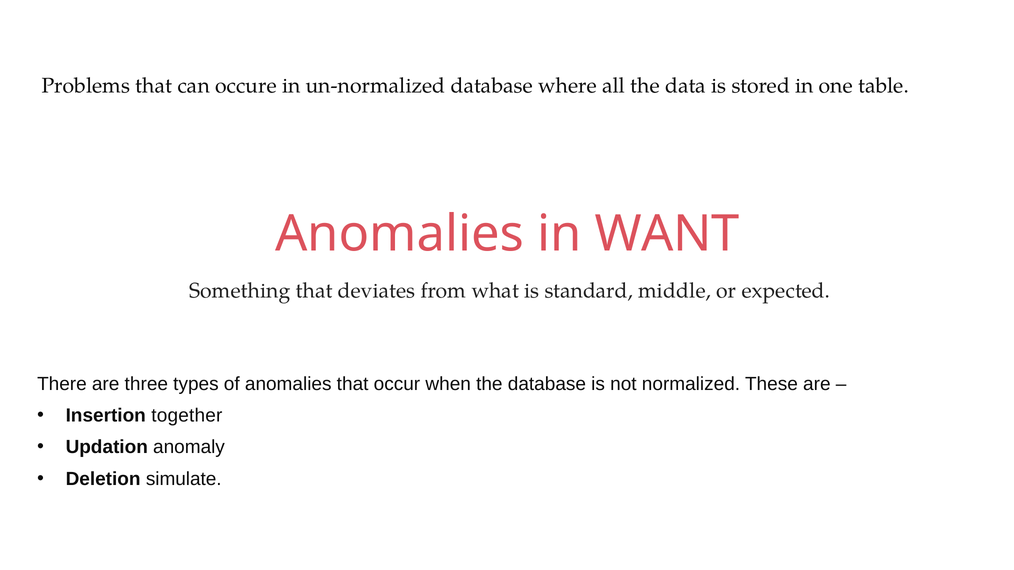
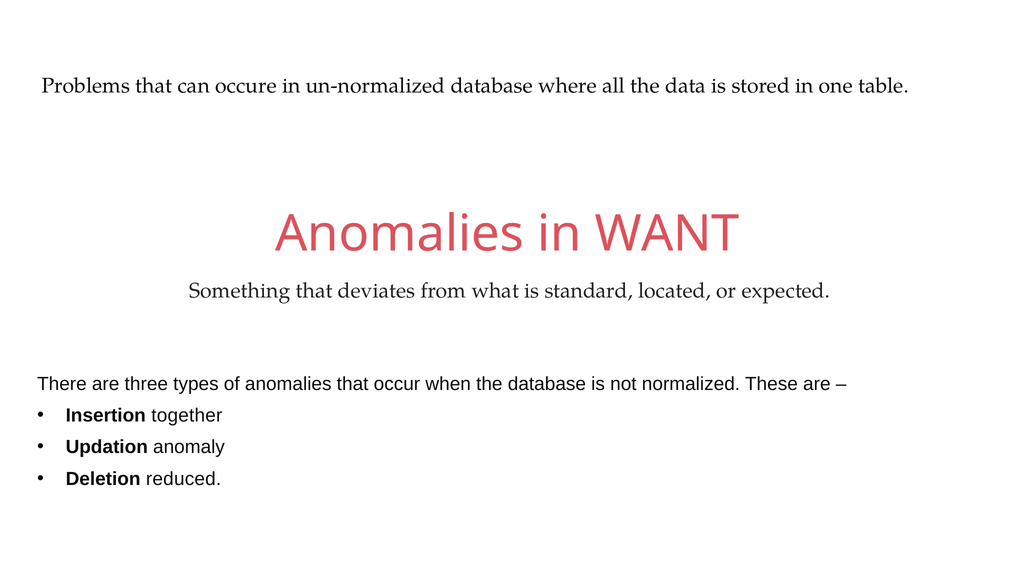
middle: middle -> located (675, 291)
simulate: simulate -> reduced (184, 479)
